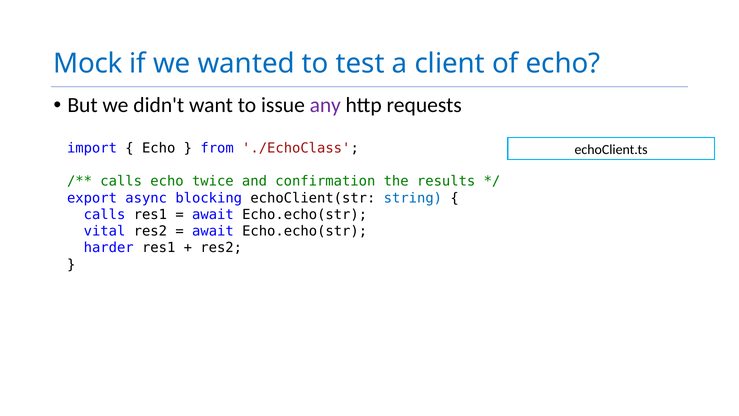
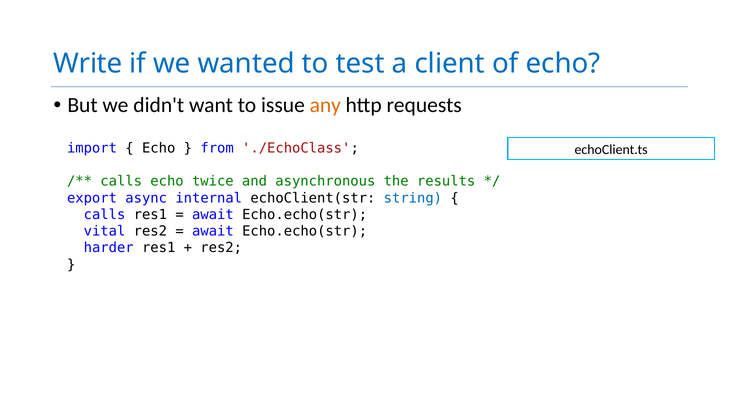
Mock: Mock -> Write (88, 64)
any colour: purple -> orange (325, 105)
confirmation: confirmation -> asynchronous (325, 181)
blocking: blocking -> internal (209, 198)
